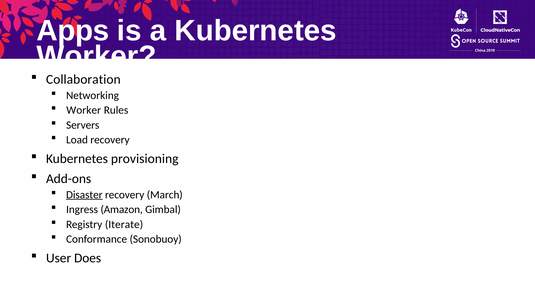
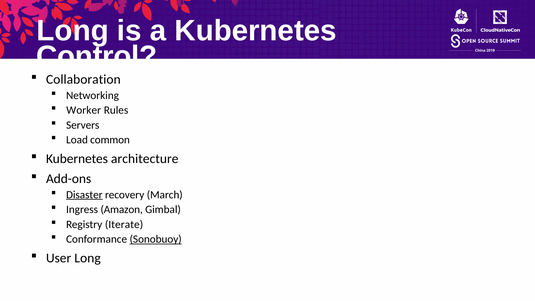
Apps: Apps -> Long (73, 31)
Worker: Worker -> Control (97, 56)
Load recovery: recovery -> common (110, 140)
provisioning: provisioning -> architecture (145, 159)
Sonobuoy underline: none -> present (156, 239)
User Does: Does -> Long (88, 258)
